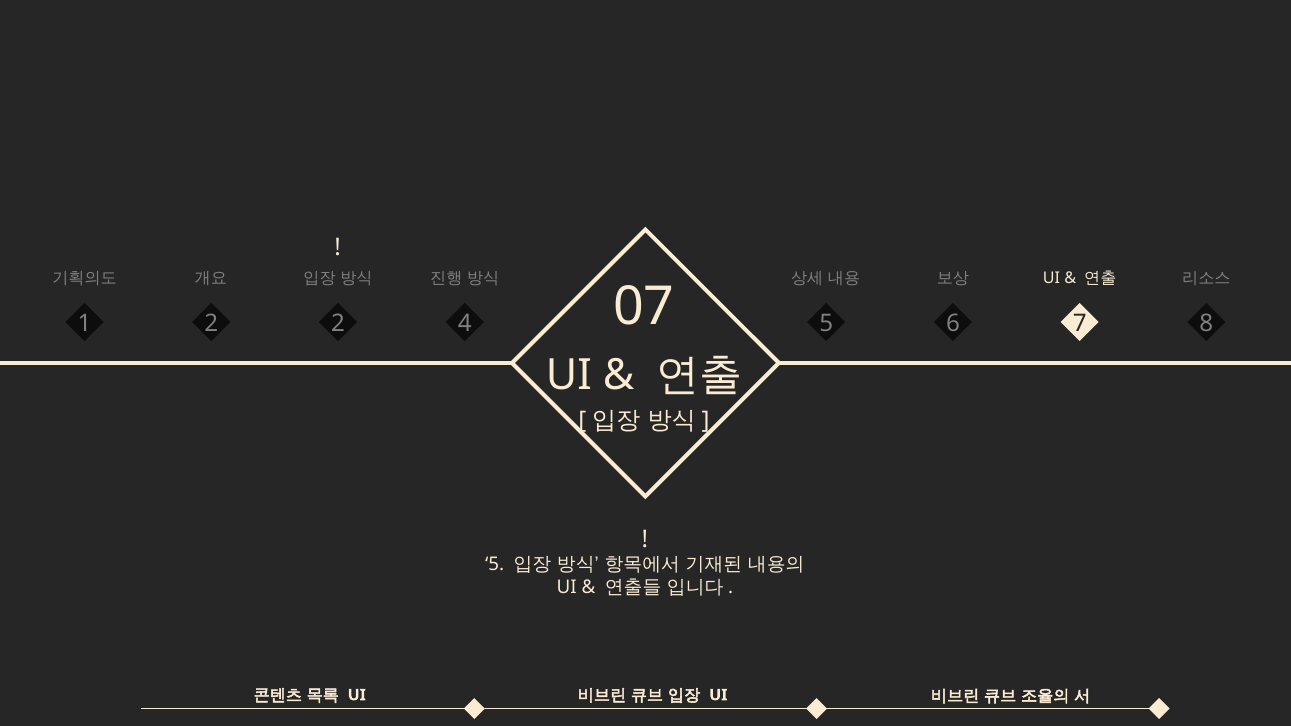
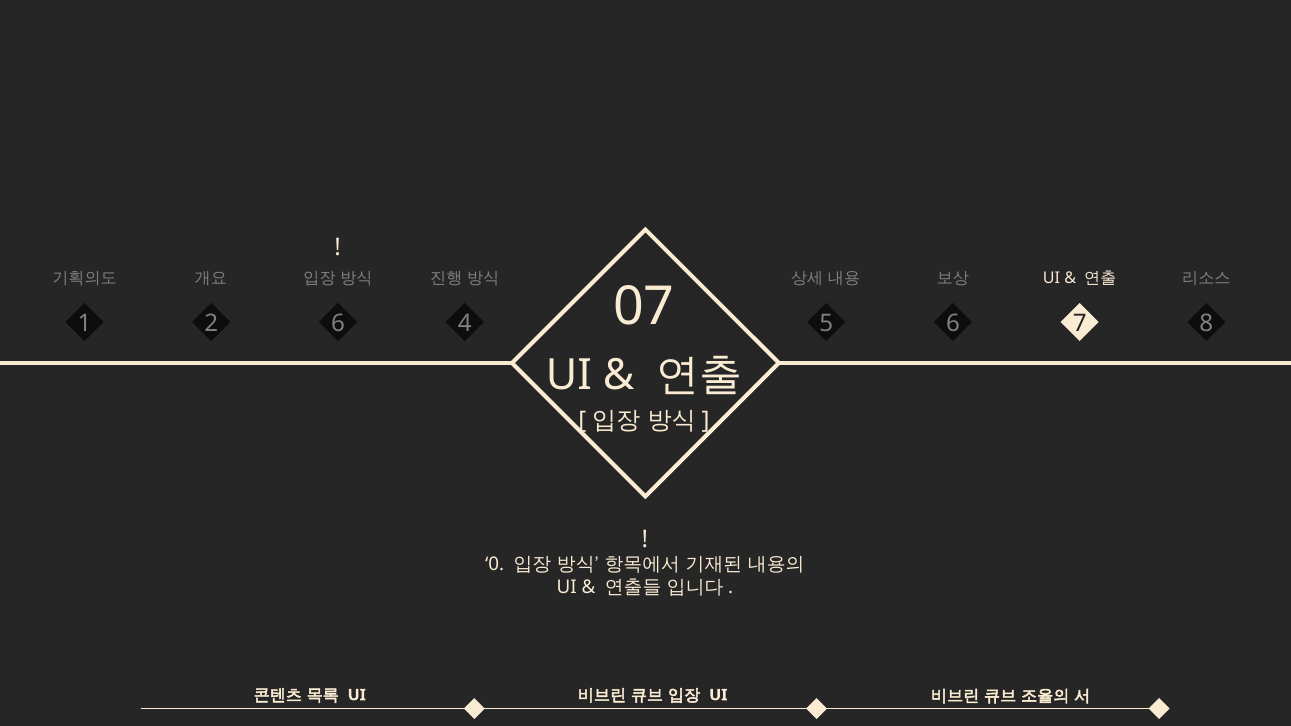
2 2: 2 -> 6 (338, 324)
5: 5 -> 0 (495, 565)
